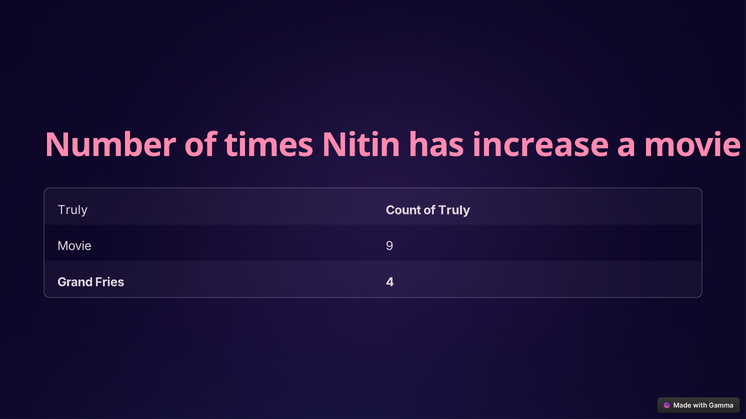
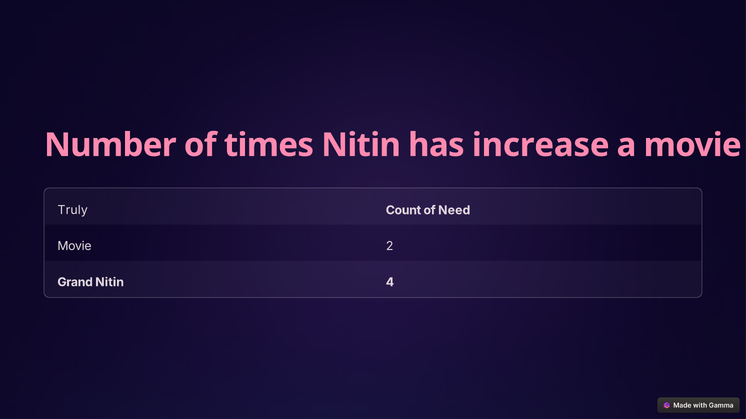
of Truly: Truly -> Need (454, 211)
9: 9 -> 2 (390, 247)
Grand Fries: Fries -> Nitin (110, 283)
